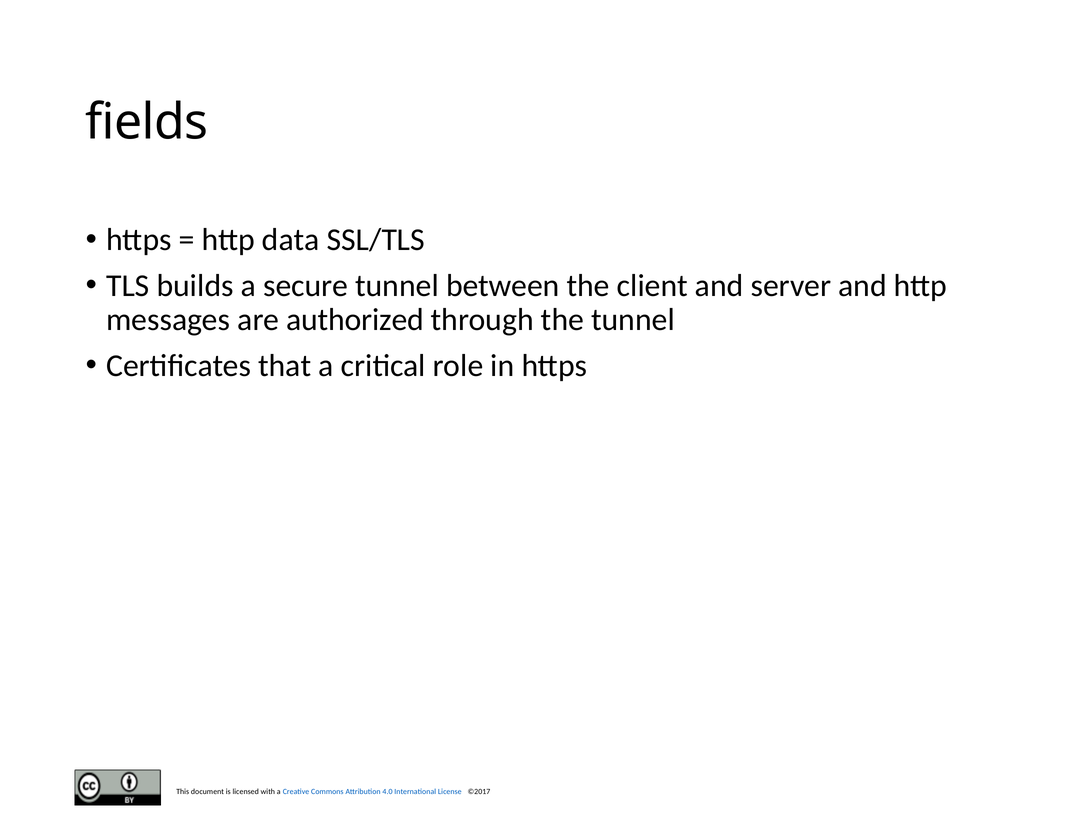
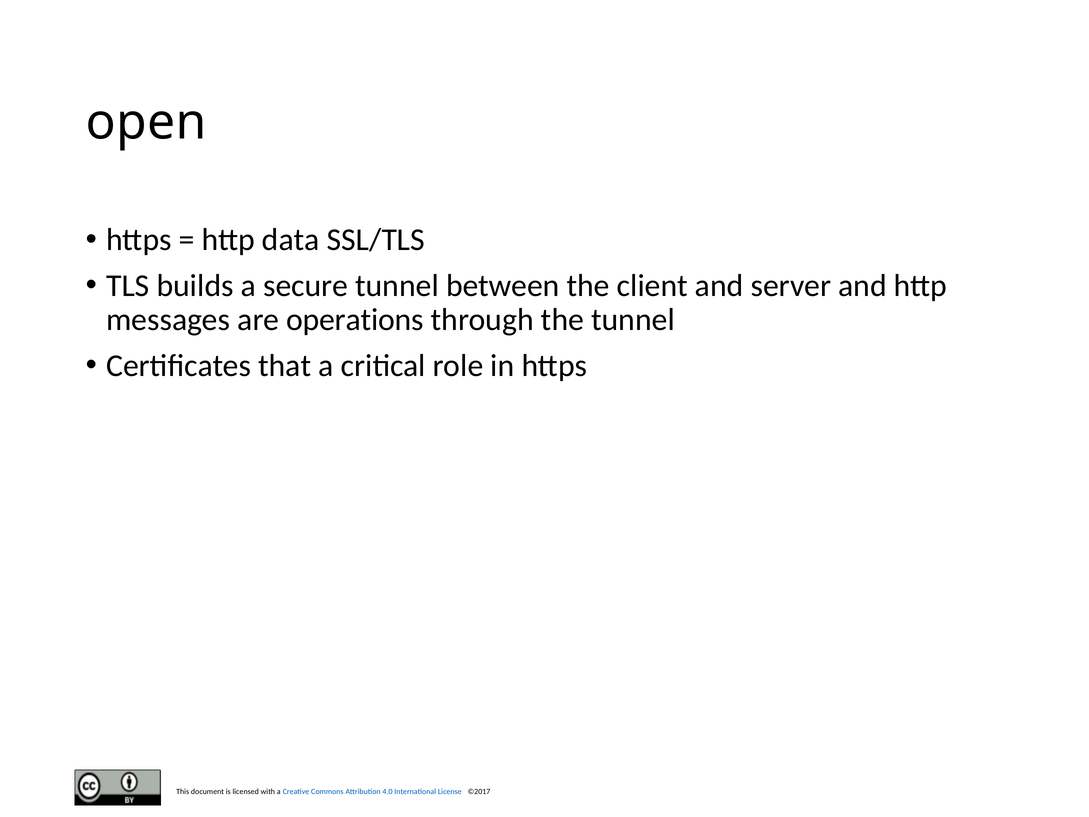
fields: fields -> open (146, 122)
authorized: authorized -> operations (355, 320)
